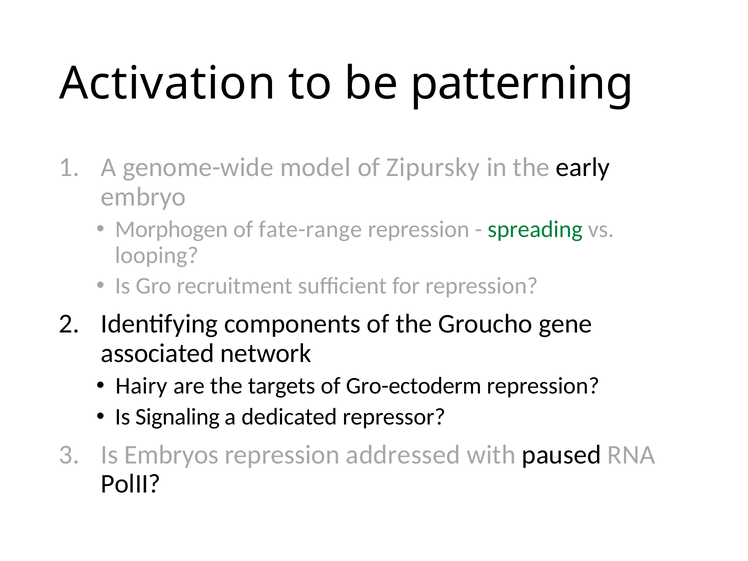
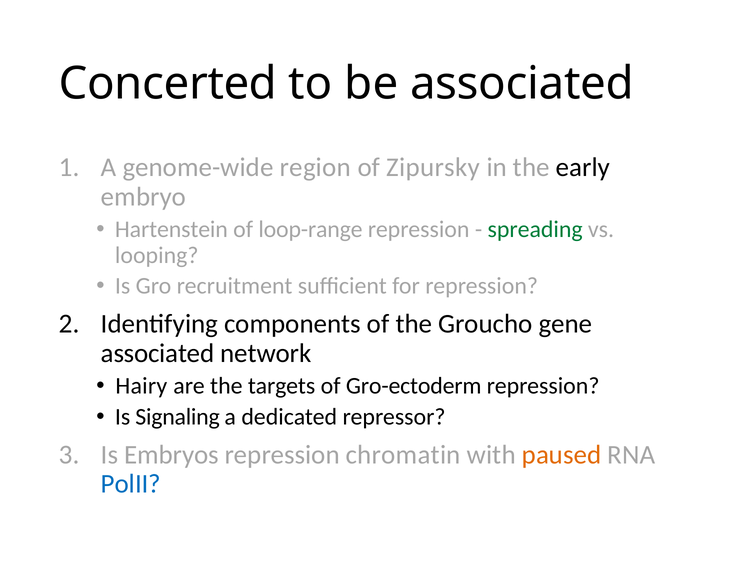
Activation: Activation -> Concerted (168, 84)
be patterning: patterning -> associated (522, 84)
model: model -> region (315, 167)
Morphogen: Morphogen -> Hartenstein (171, 229)
fate-range: fate-range -> loop-range (311, 229)
addressed: addressed -> chromatin (403, 455)
paused colour: black -> orange (562, 455)
PolII colour: black -> blue (131, 484)
